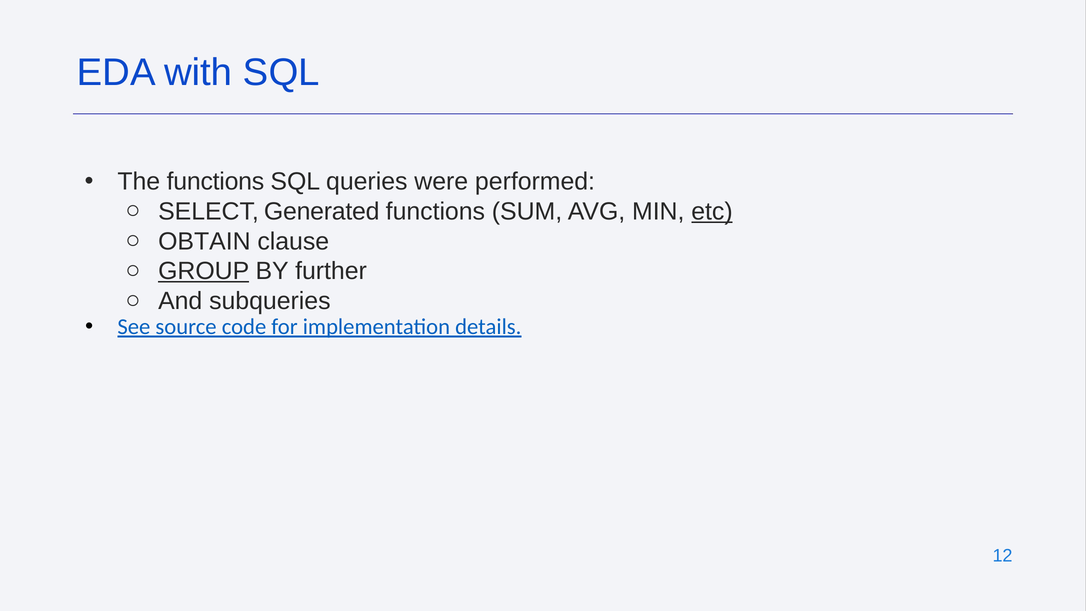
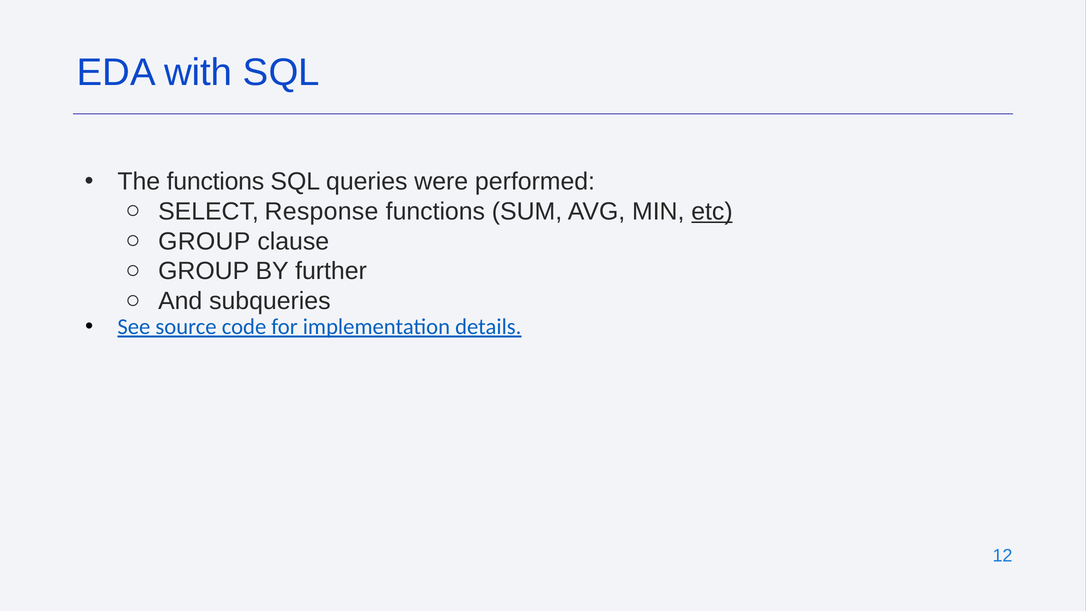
Generated: Generated -> Response (321, 212)
OBTAIN: OBTAIN -> GROUP (204, 241)
GROUP underline: present -> none (204, 271)
